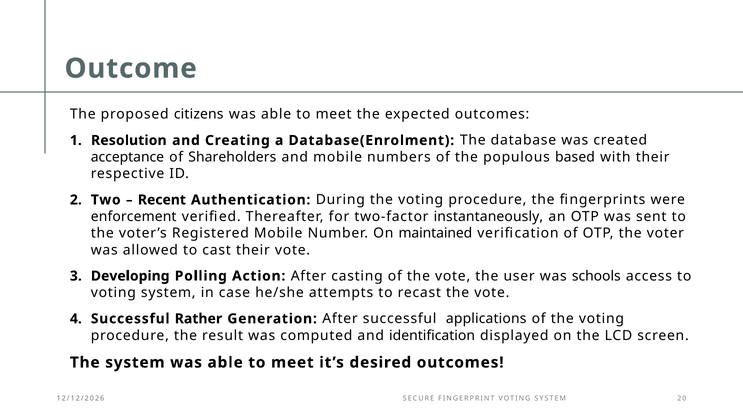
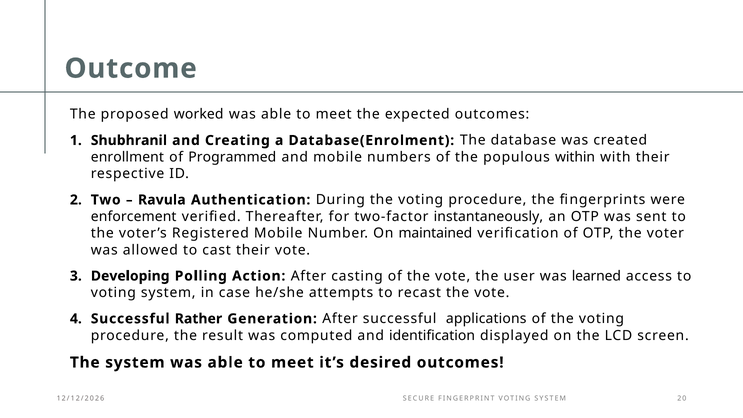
citizens: citizens -> worked (199, 114)
Resolution: Resolution -> Shubhranil (129, 140)
acceptance: acceptance -> enrollment (127, 157)
Shareholders: Shareholders -> Programmed (232, 157)
based: based -> within (575, 157)
Recent: Recent -> Ravula (162, 200)
schools: schools -> learned (596, 276)
